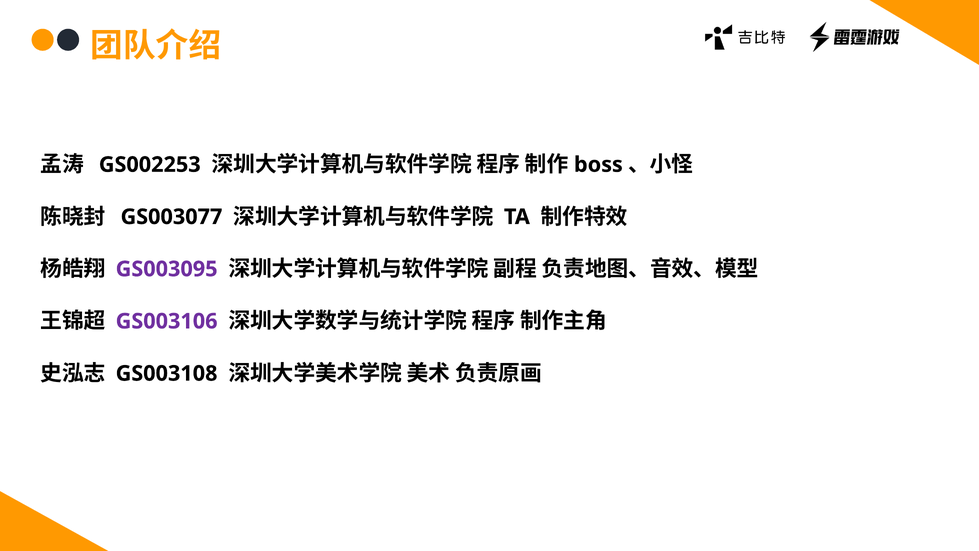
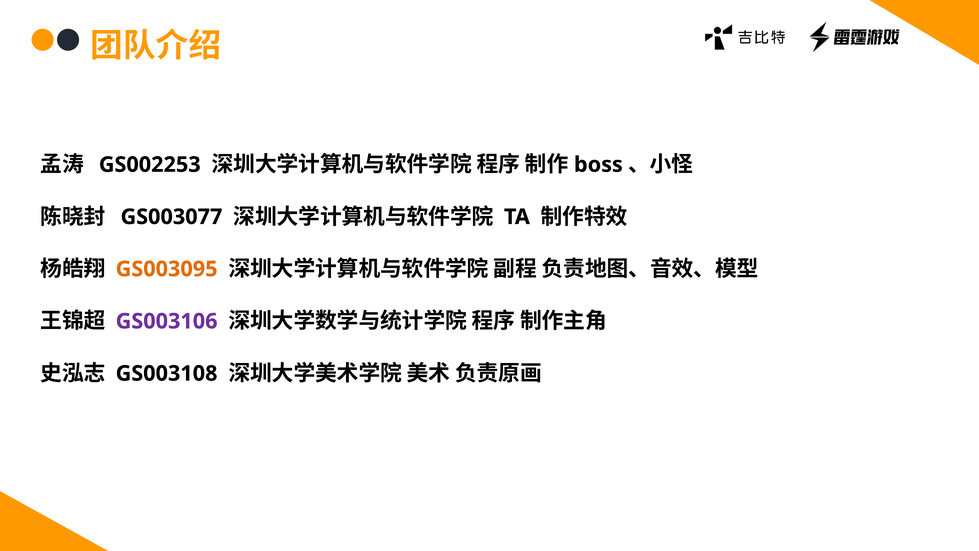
GS003095 colour: purple -> orange (167, 269)
